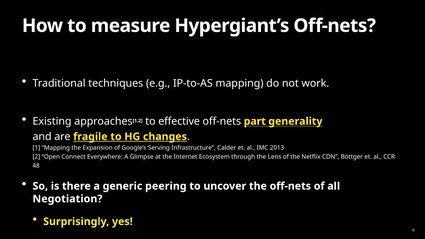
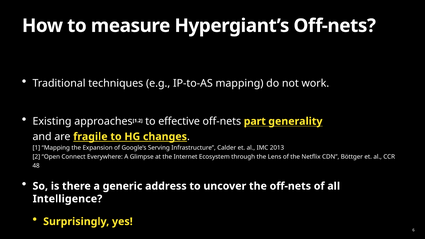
peering: peering -> address (166, 186)
Negotiation: Negotiation -> Intelligence (67, 199)
